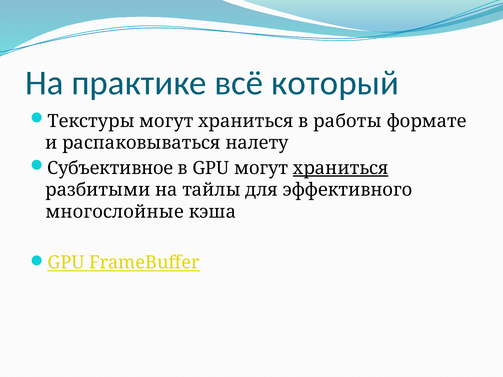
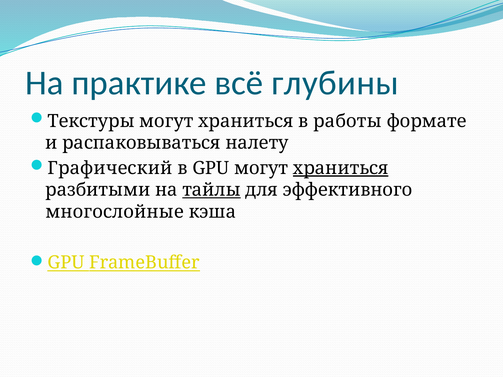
который: который -> глубины (335, 83)
Субъективное: Субъективное -> Графический (110, 168)
тайлы underline: none -> present (211, 190)
